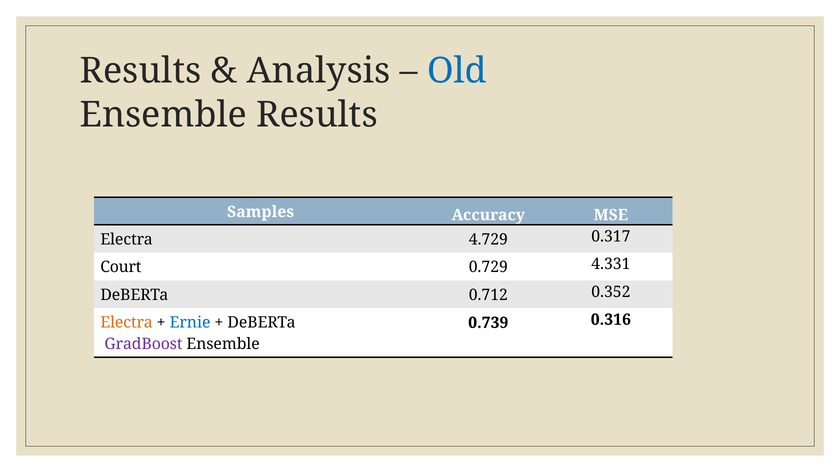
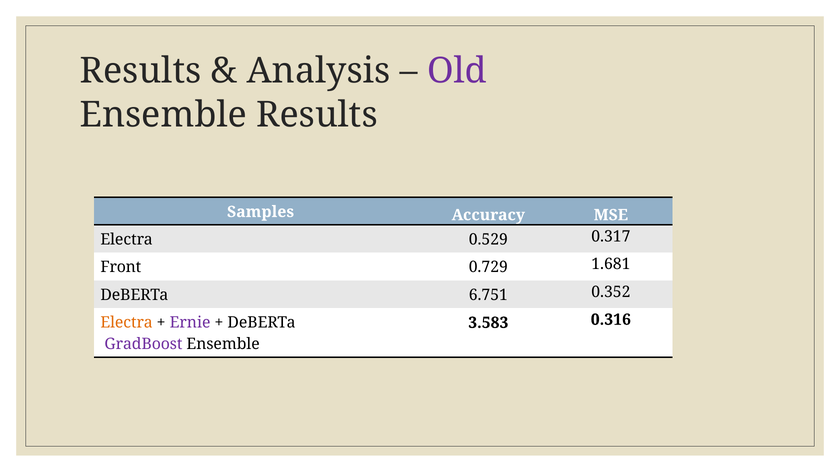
Old colour: blue -> purple (457, 71)
4.729: 4.729 -> 0.529 (488, 240)
Court: Court -> Front (121, 268)
4.331: 4.331 -> 1.681 (611, 264)
0.712: 0.712 -> 6.751 (488, 295)
Ernie colour: blue -> purple (190, 323)
0.739: 0.739 -> 3.583 (488, 323)
